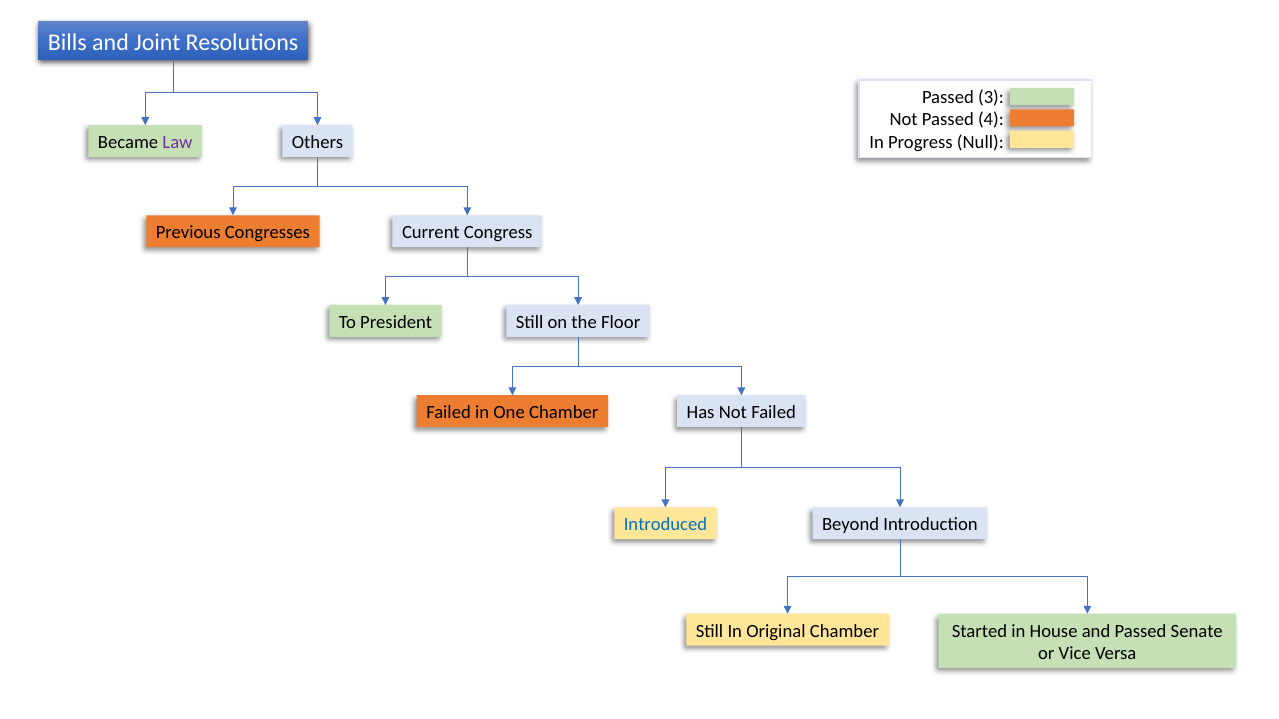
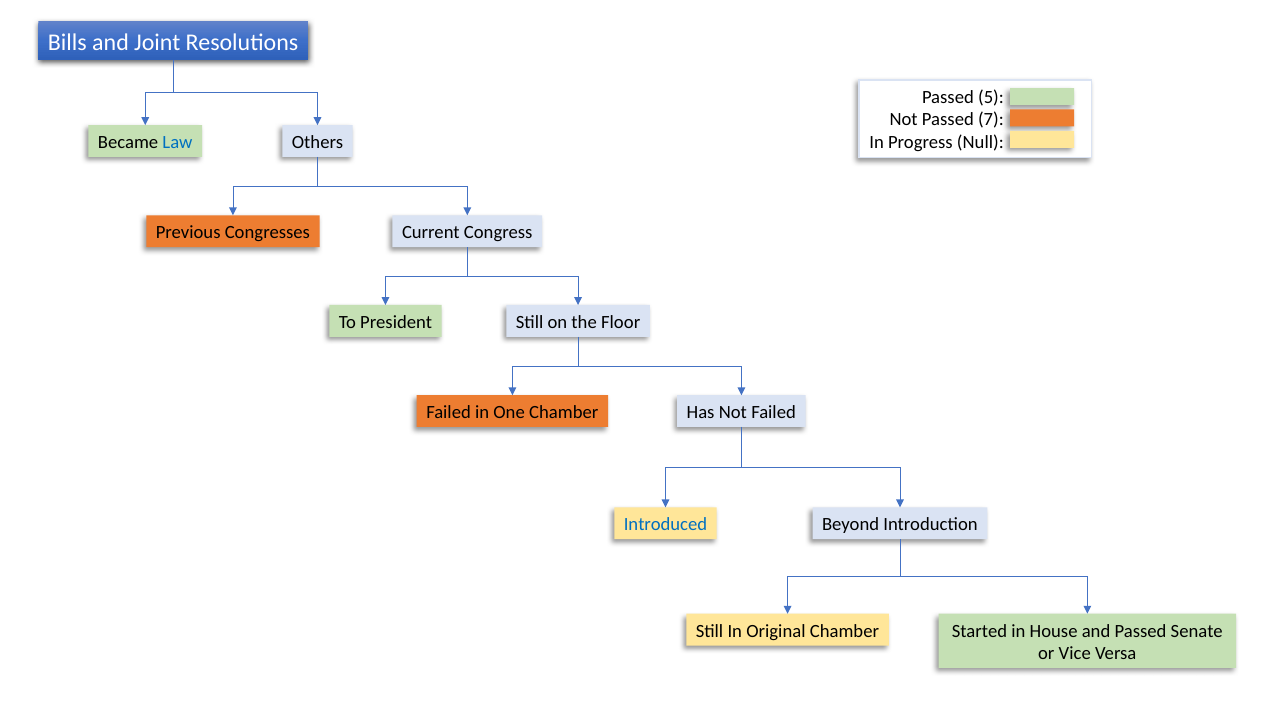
3: 3 -> 5 (991, 97)
4: 4 -> 7 (991, 120)
Law colour: purple -> blue (177, 142)
